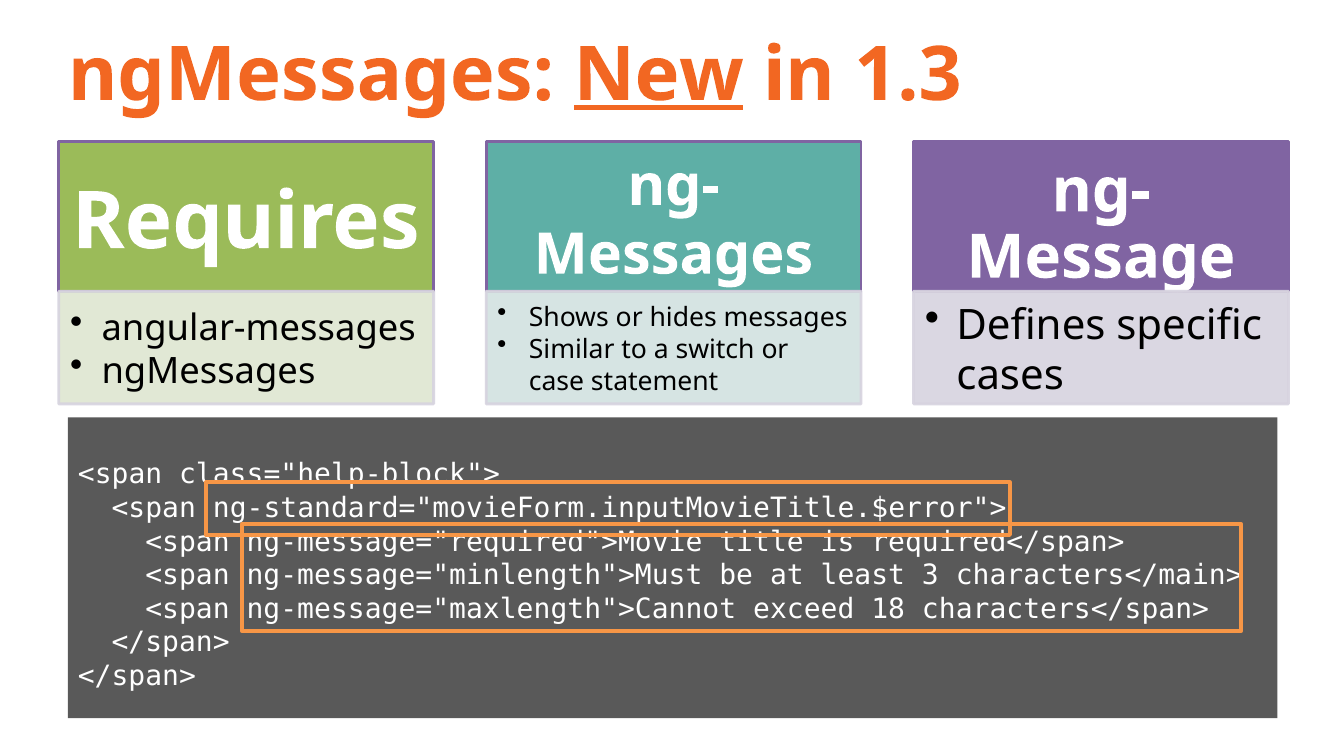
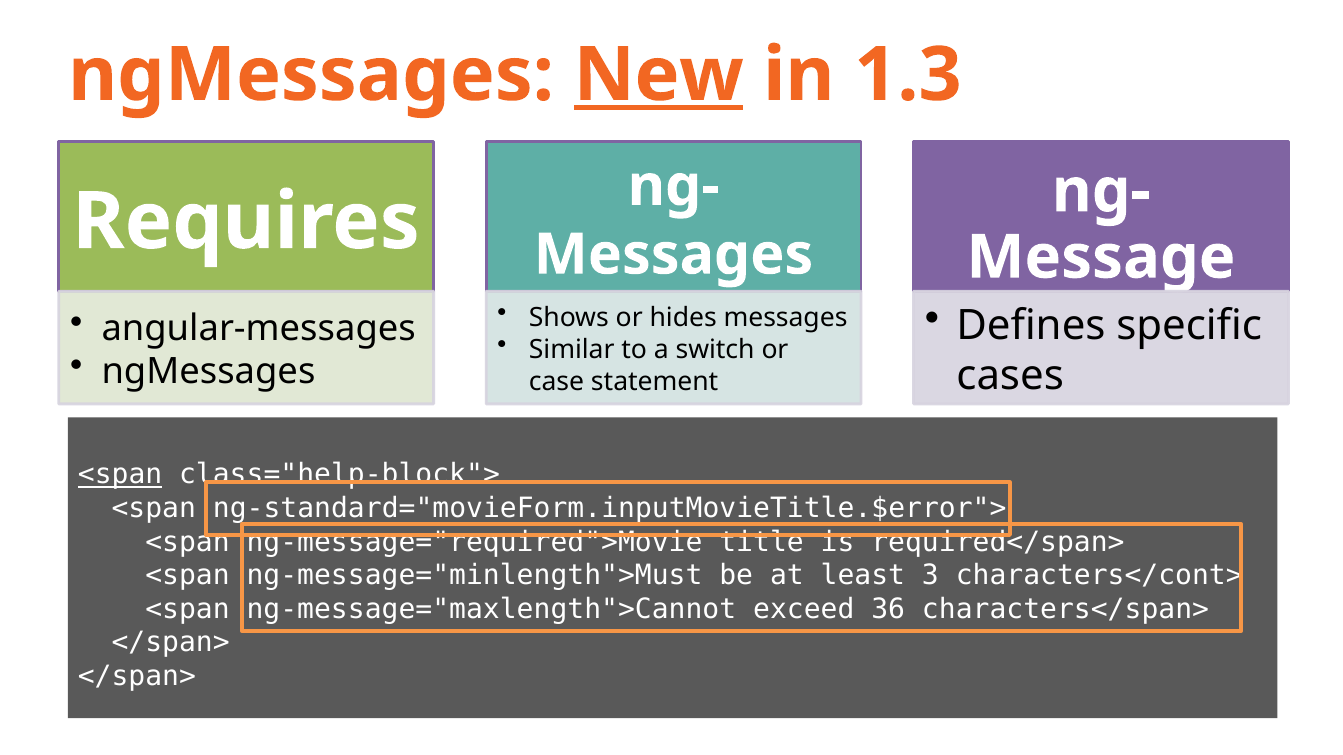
<span underline: none -> present (120, 475)
characters</main>: characters</main> -> characters</cont> (1099, 576)
18: 18 -> 36 (888, 609)
